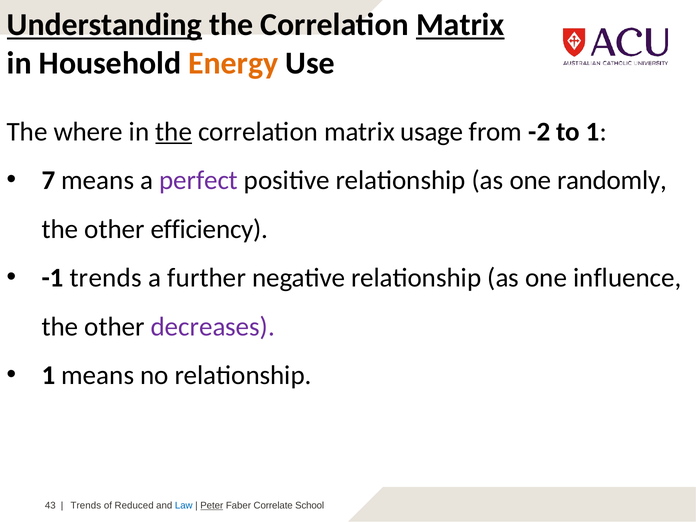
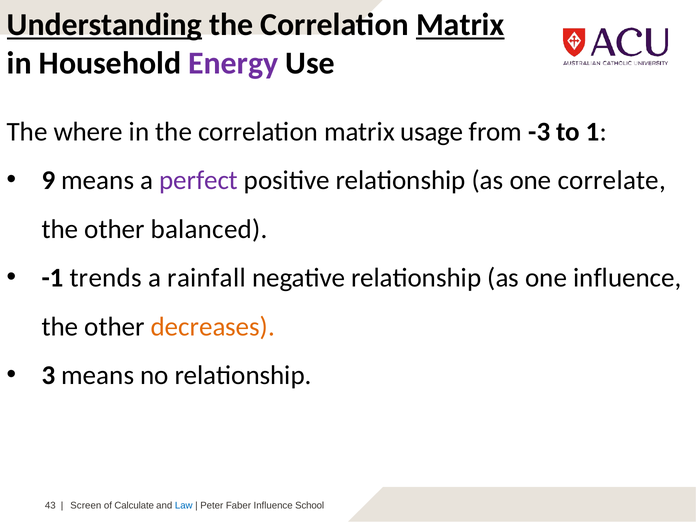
Energy colour: orange -> purple (233, 63)
the underline: present -> none (174, 132)
-2: -2 -> -3 (539, 132)
7: 7 -> 9 (48, 180)
randomly: randomly -> correlate (612, 180)
efficiency: efficiency -> balanced (209, 229)
further: further -> rainfall (207, 278)
decreases colour: purple -> orange (213, 327)
1: 1 -> 3 (48, 375)
Trends: Trends -> Screen (86, 506)
Reduced: Reduced -> Calculate (134, 506)
Peter underline: present -> none (212, 506)
Faber Correlate: Correlate -> Influence (273, 506)
